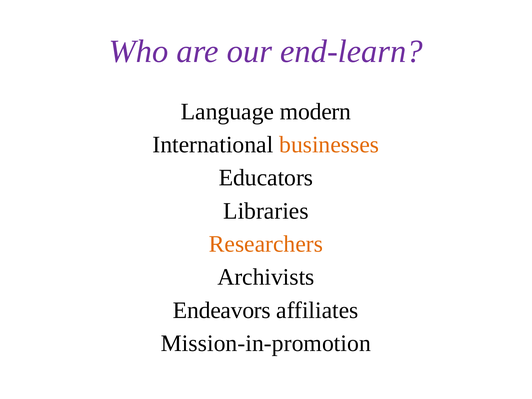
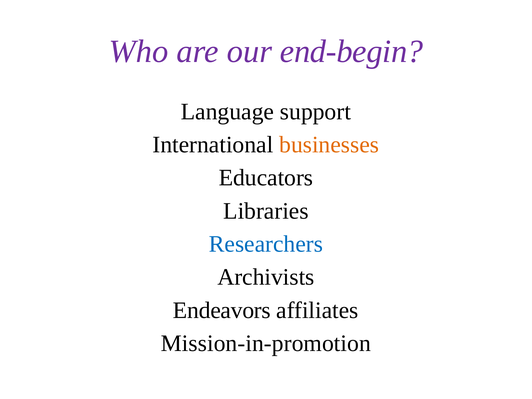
end-learn: end-learn -> end-begin (352, 51)
modern: modern -> support (315, 112)
Researchers colour: orange -> blue (266, 244)
